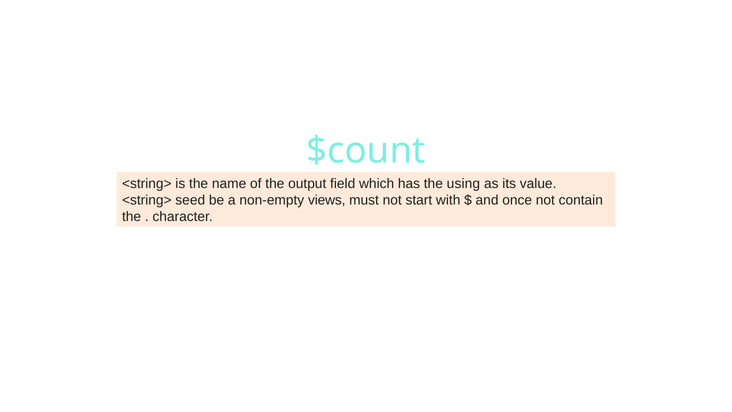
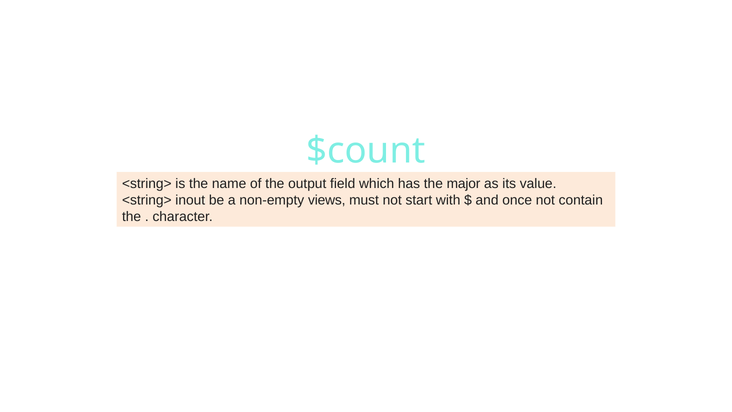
using: using -> major (464, 184)
seed: seed -> inout (190, 200)
